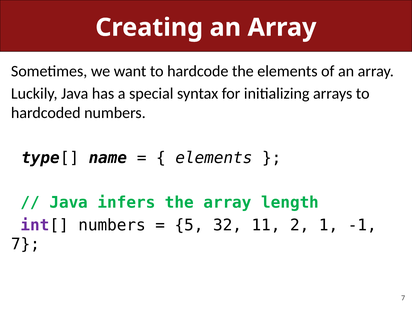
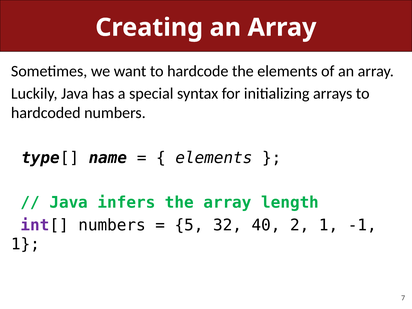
11: 11 -> 40 (266, 225)
7: 7 -> 1 (25, 244)
